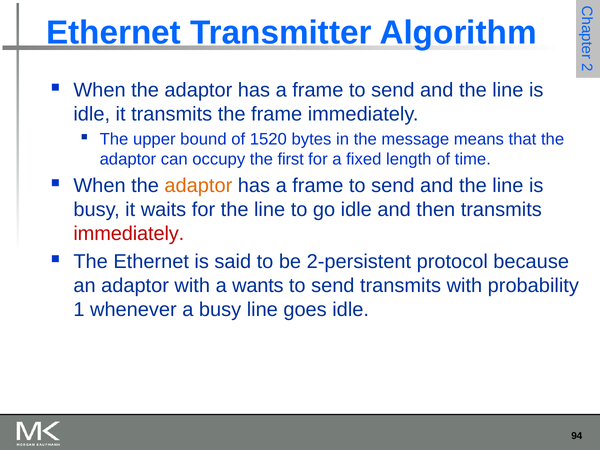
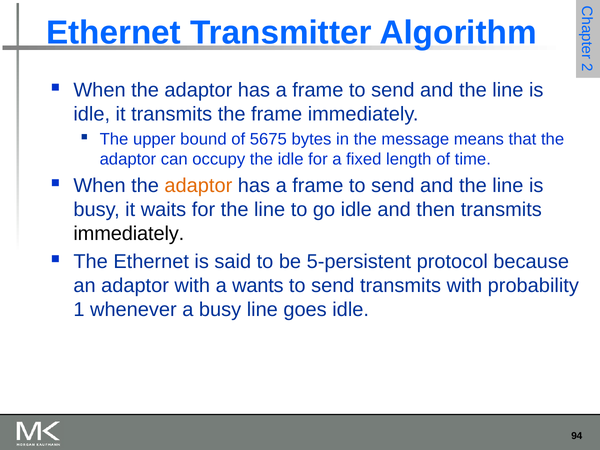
1520: 1520 -> 5675 (268, 139)
the first: first -> idle (291, 159)
immediately colour: red -> black (129, 234)
2-persistent: 2-persistent -> 5-persistent (359, 262)
